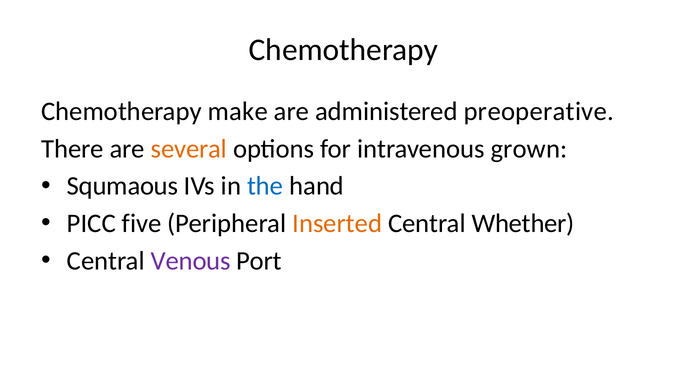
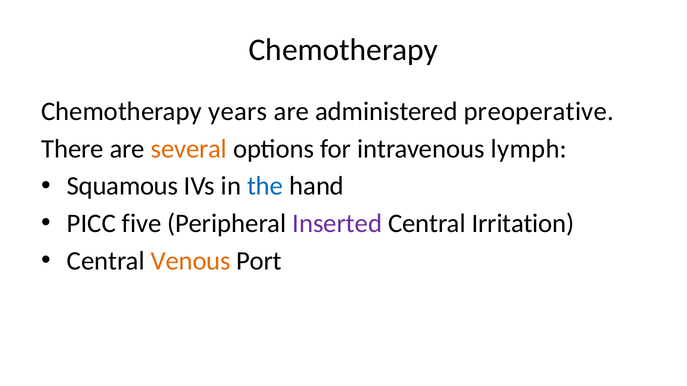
make: make -> years (238, 112)
grown: grown -> lymph (529, 149)
Squmaous: Squmaous -> Squamous (123, 186)
Inserted colour: orange -> purple (337, 224)
Whether: Whether -> Irritation (523, 224)
Venous colour: purple -> orange (191, 261)
